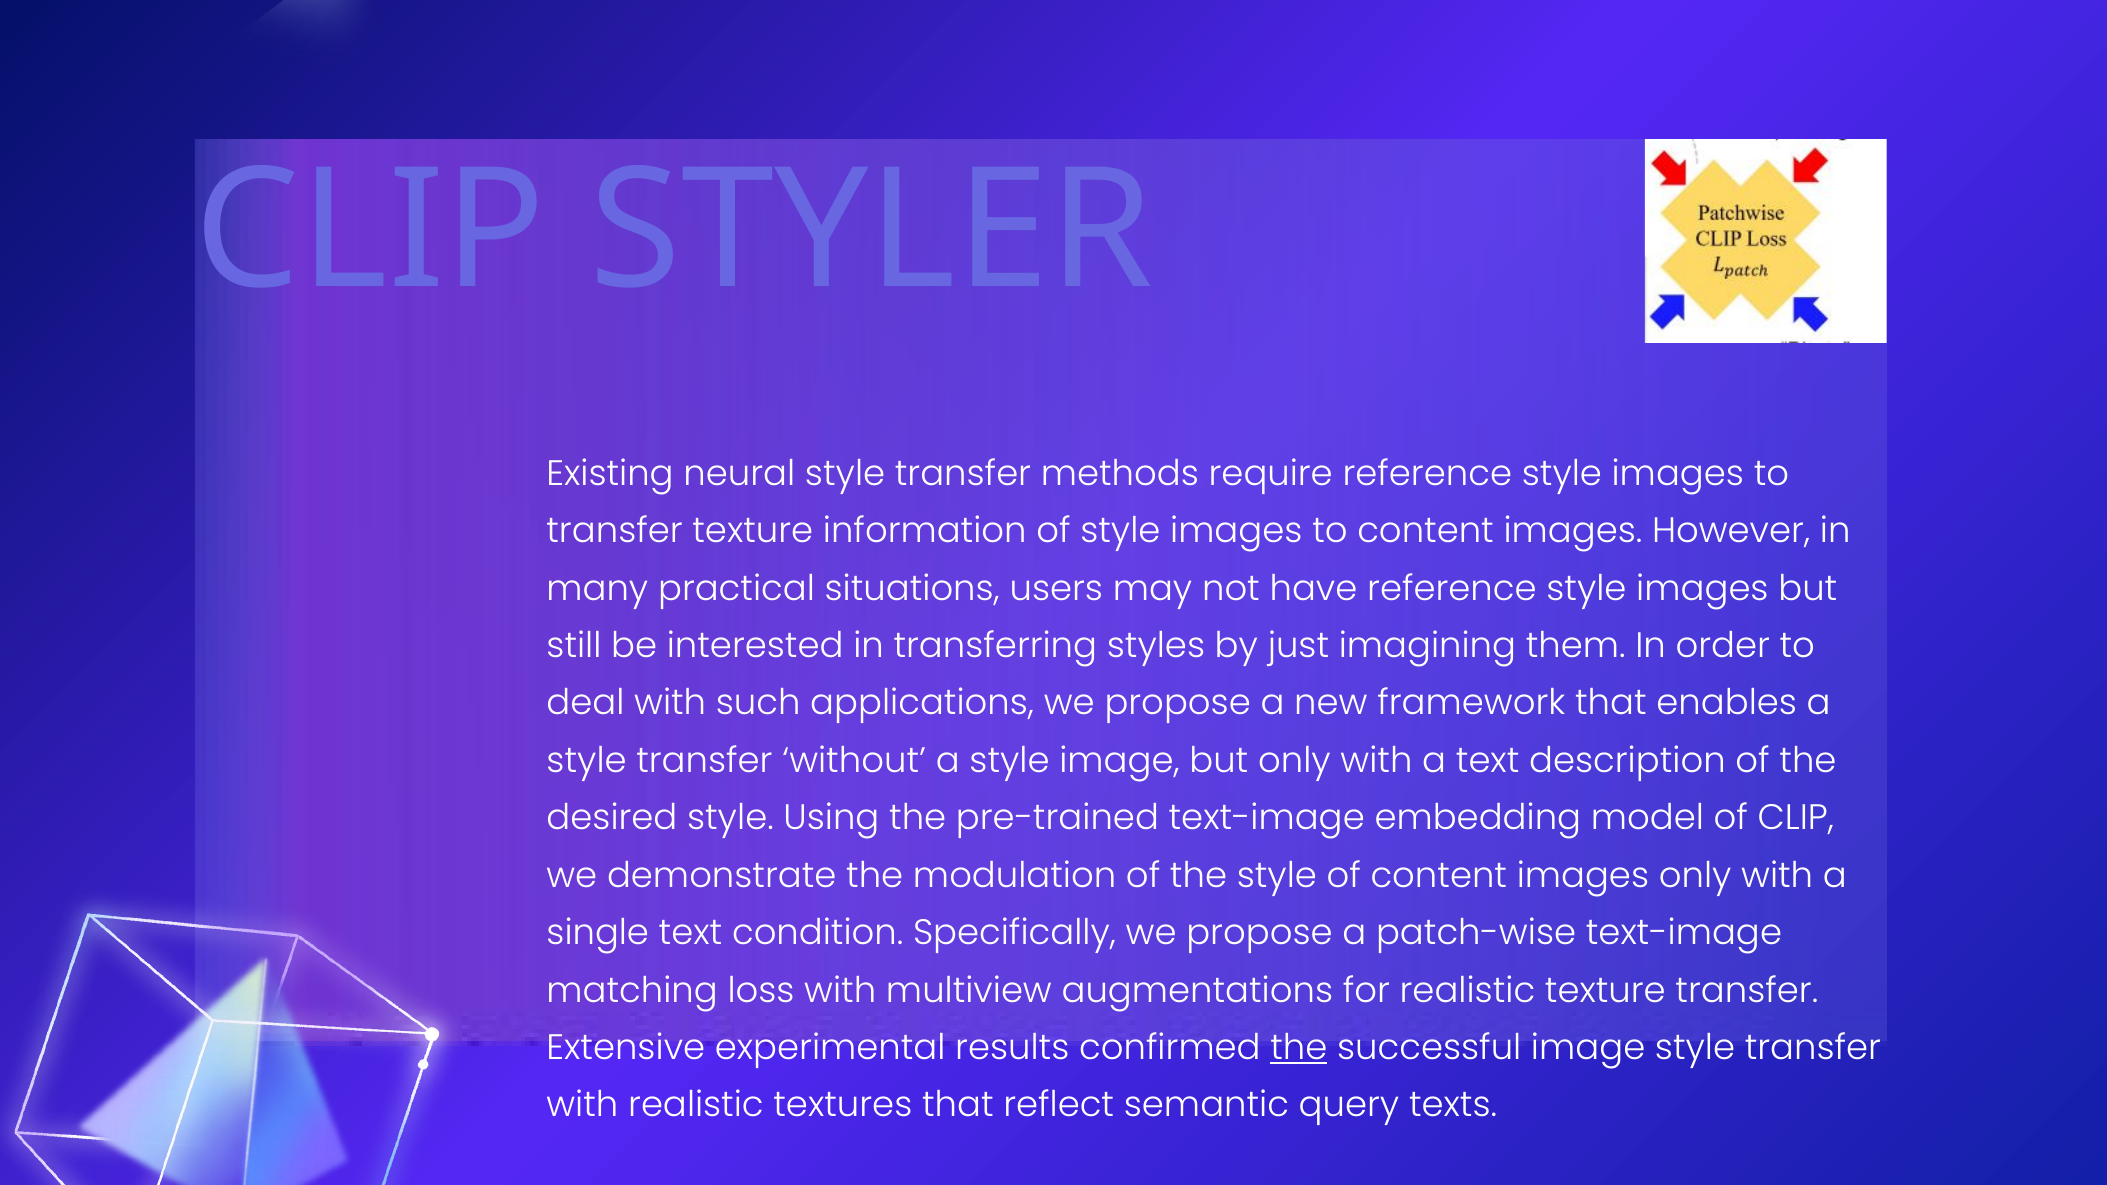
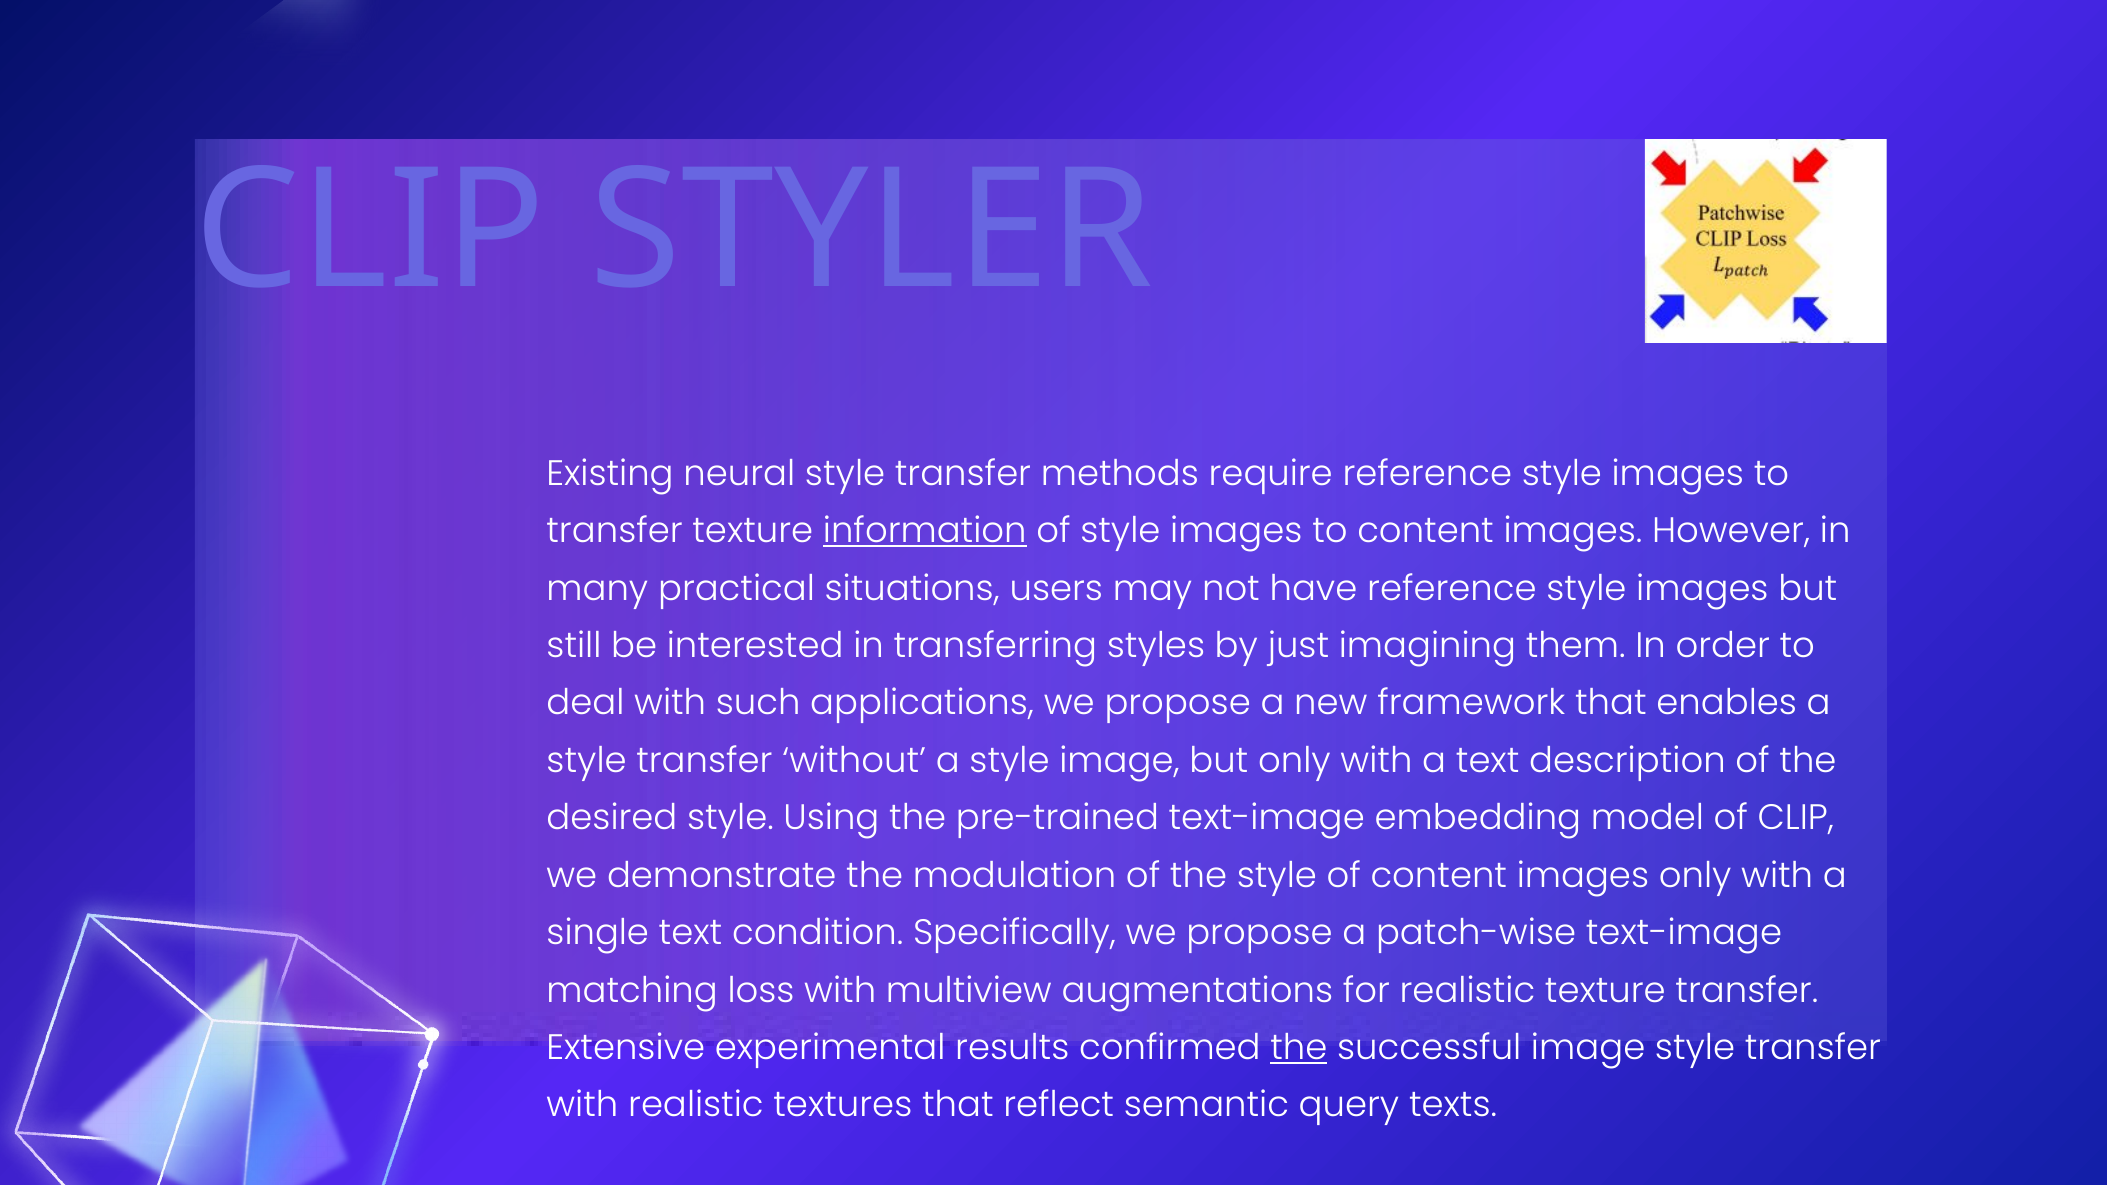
information underline: none -> present (925, 531)
